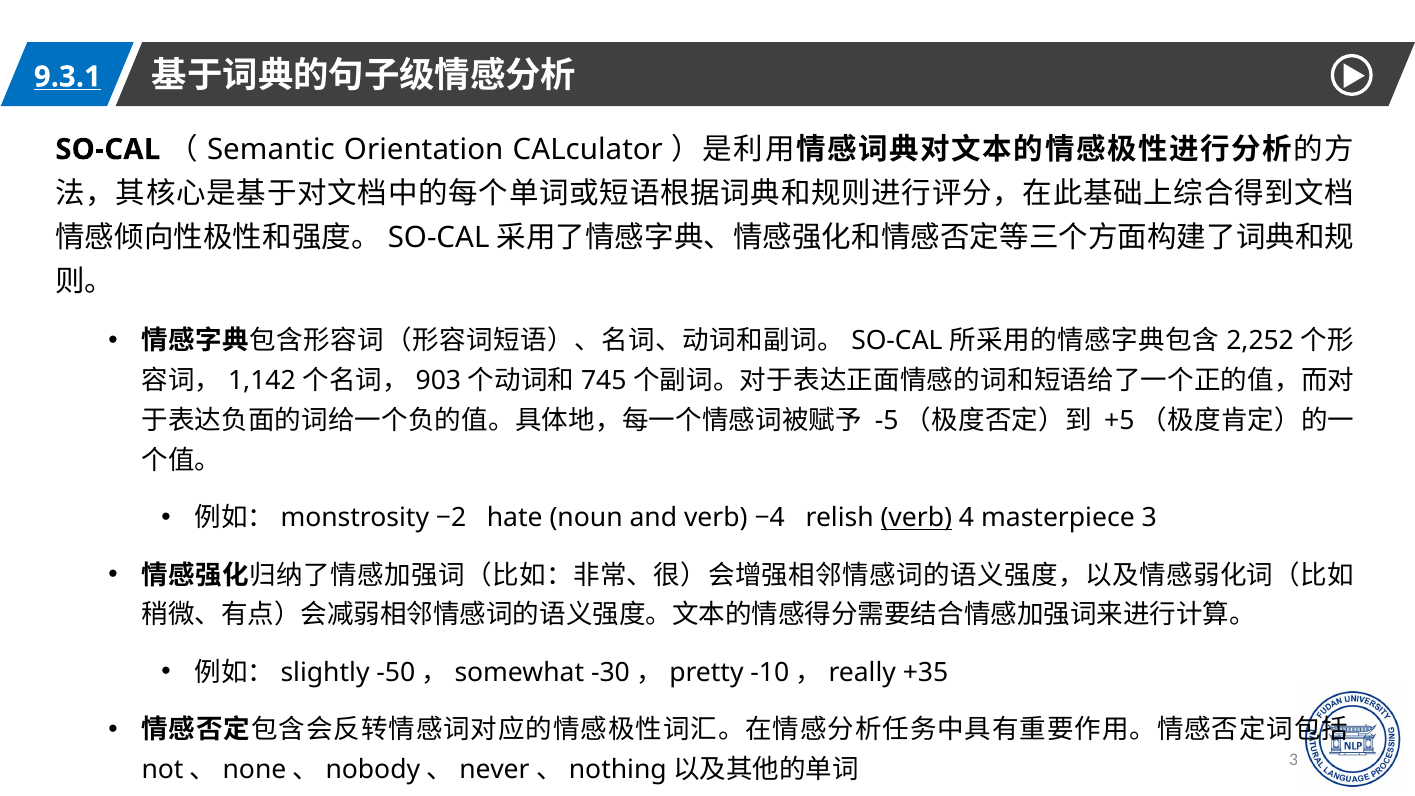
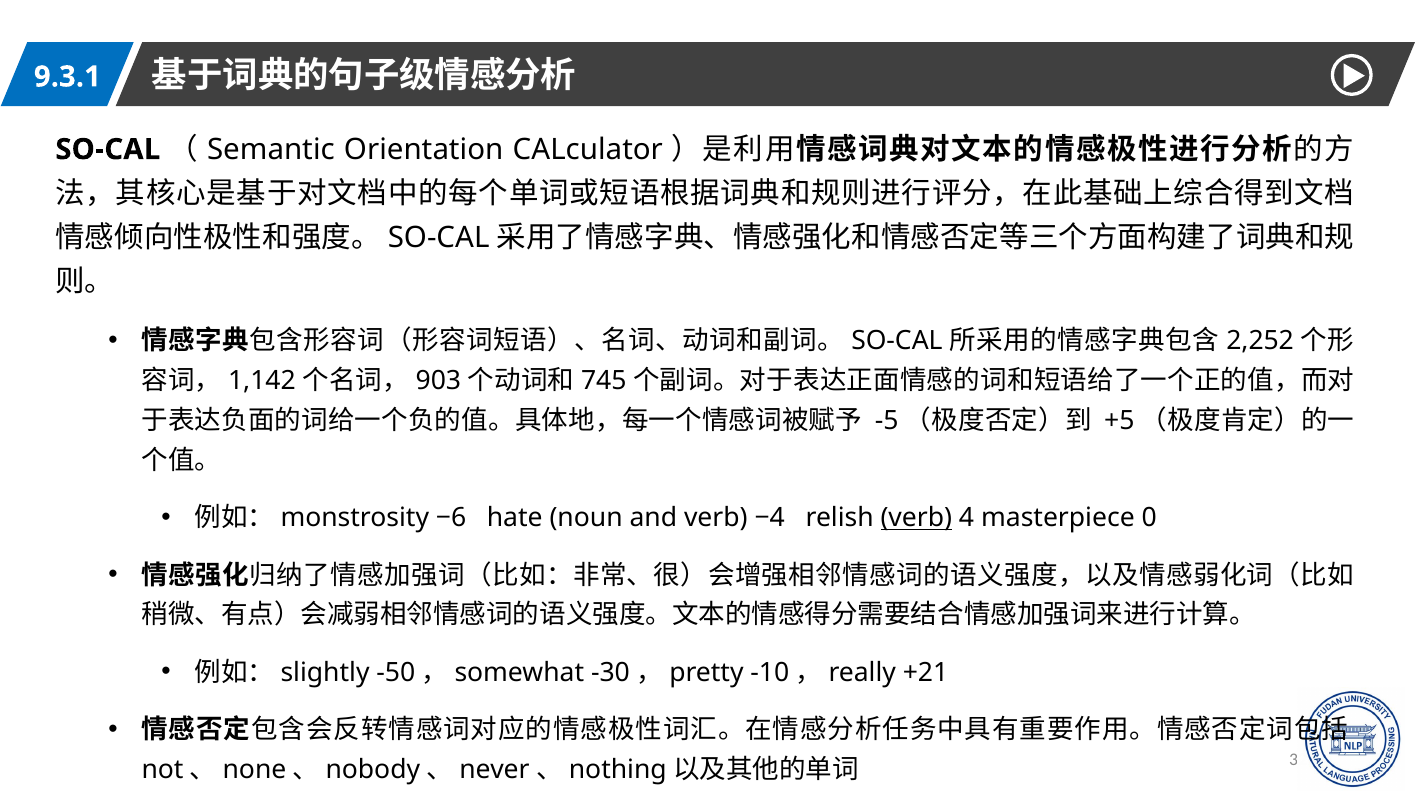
9.3.1 underline: present -> none (67, 77)
−2: −2 -> −6 (451, 518)
3: 3 -> 0 (1149, 518)
+35: +35 -> +21 (926, 673)
